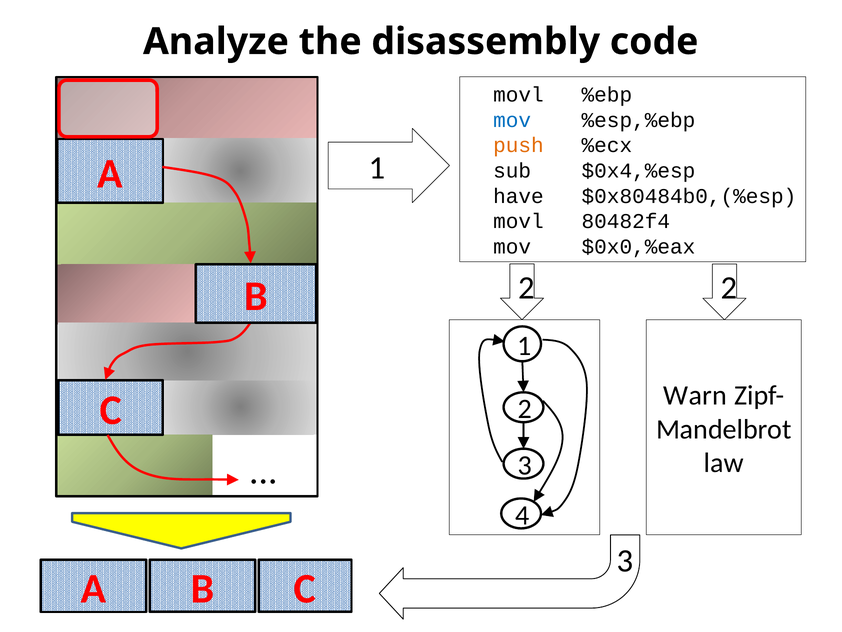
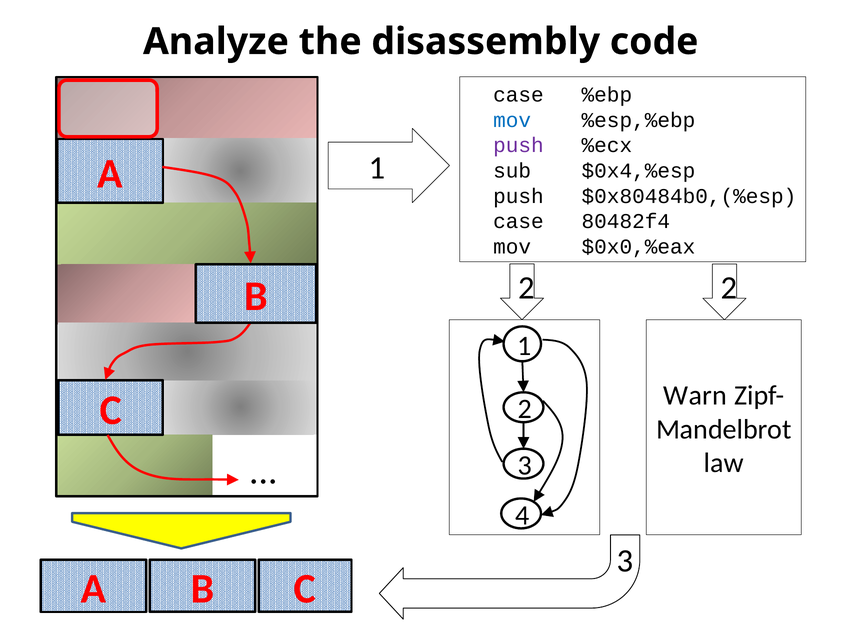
movl: movl -> case (518, 95)
push colour: orange -> purple (518, 145)
have: have -> push (518, 196)
movl: movl -> case (518, 221)
